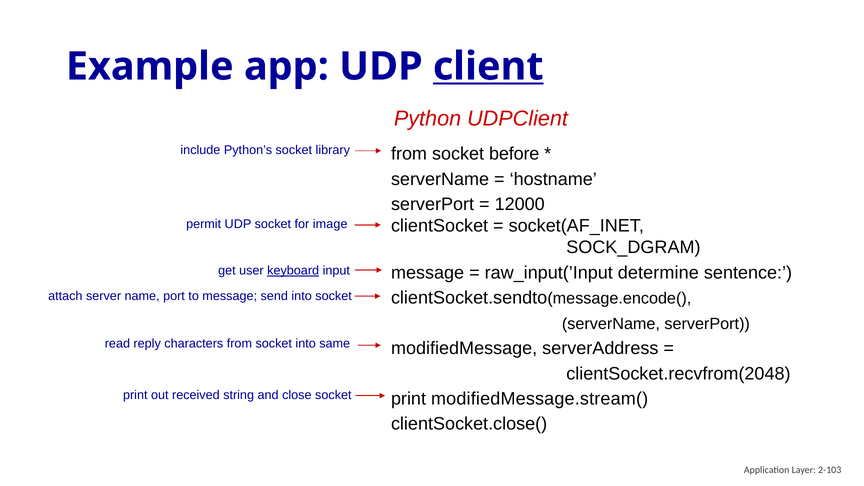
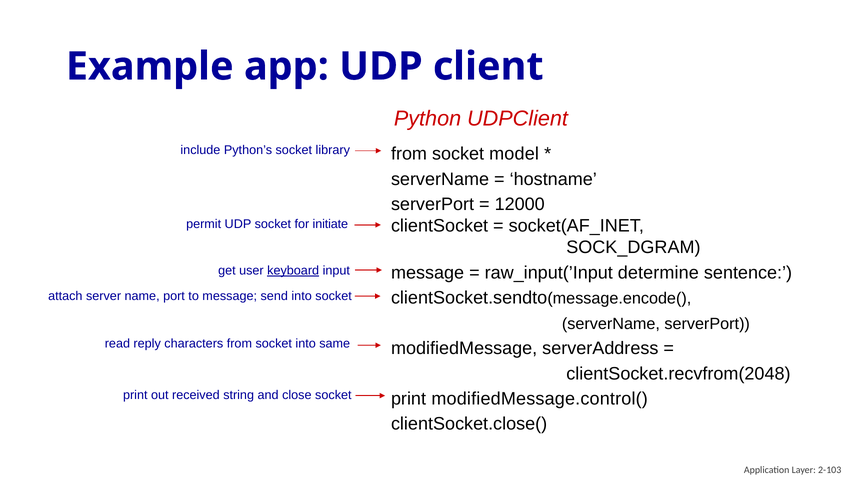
client underline: present -> none (488, 66)
before: before -> model (514, 154)
image: image -> initiate (330, 224)
modifiedMessage.stream(: modifiedMessage.stream( -> modifiedMessage.control( (540, 399)
